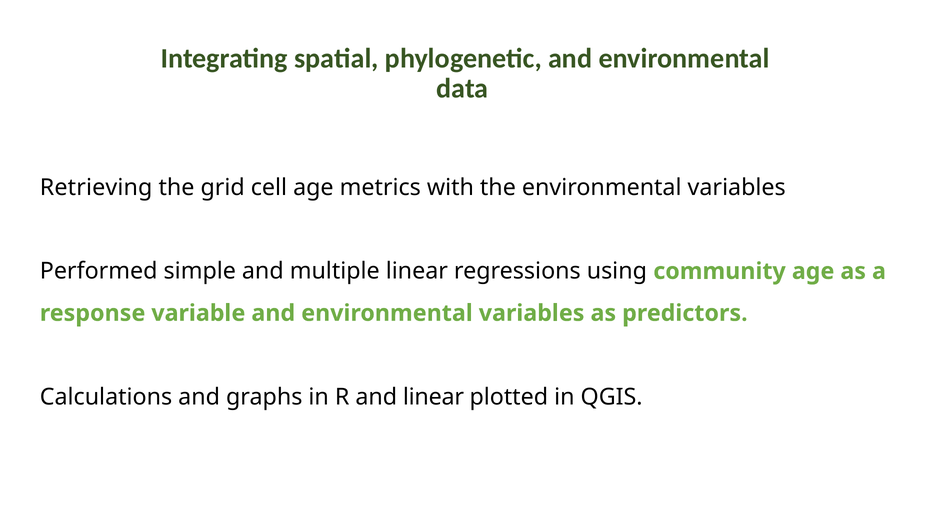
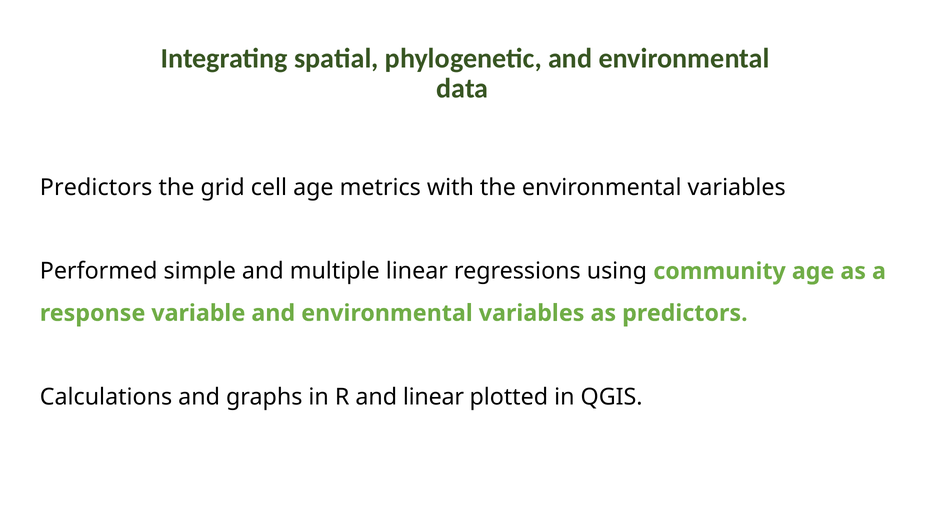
Retrieving: Retrieving -> Predictors (96, 187)
